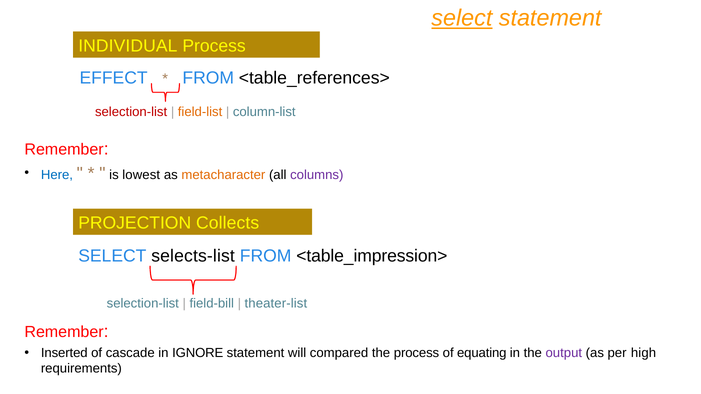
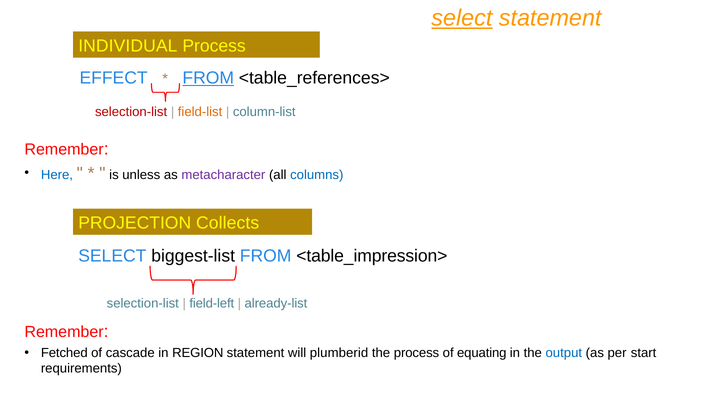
FROM underline: none -> present (208, 78)
lowest: lowest -> unless (141, 175)
metacharacter colour: orange -> purple (223, 175)
columns colour: purple -> blue (317, 175)
selects-list: selects-list -> biggest-list (193, 256)
field-bill: field-bill -> field-left (212, 304)
theater-list: theater-list -> already-list (276, 304)
Inserted: Inserted -> Fetched (64, 353)
IGNORE: IGNORE -> REGION (198, 353)
compared: compared -> plumberid (339, 353)
output colour: purple -> blue (564, 353)
high: high -> start (644, 353)
